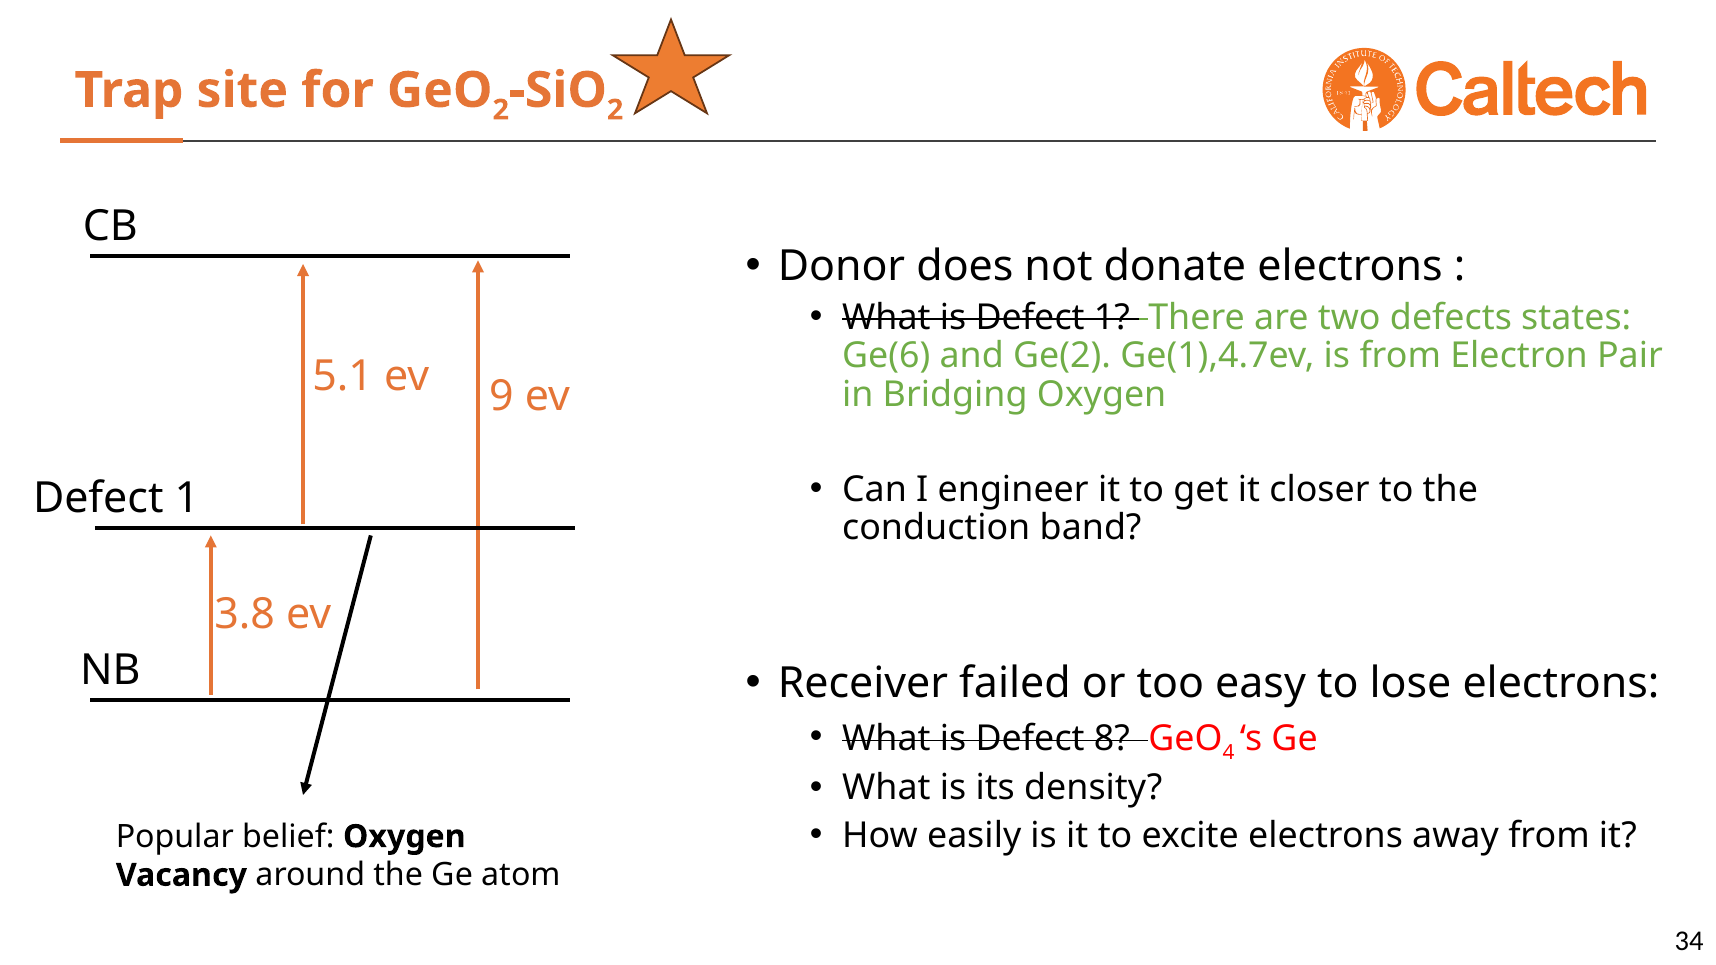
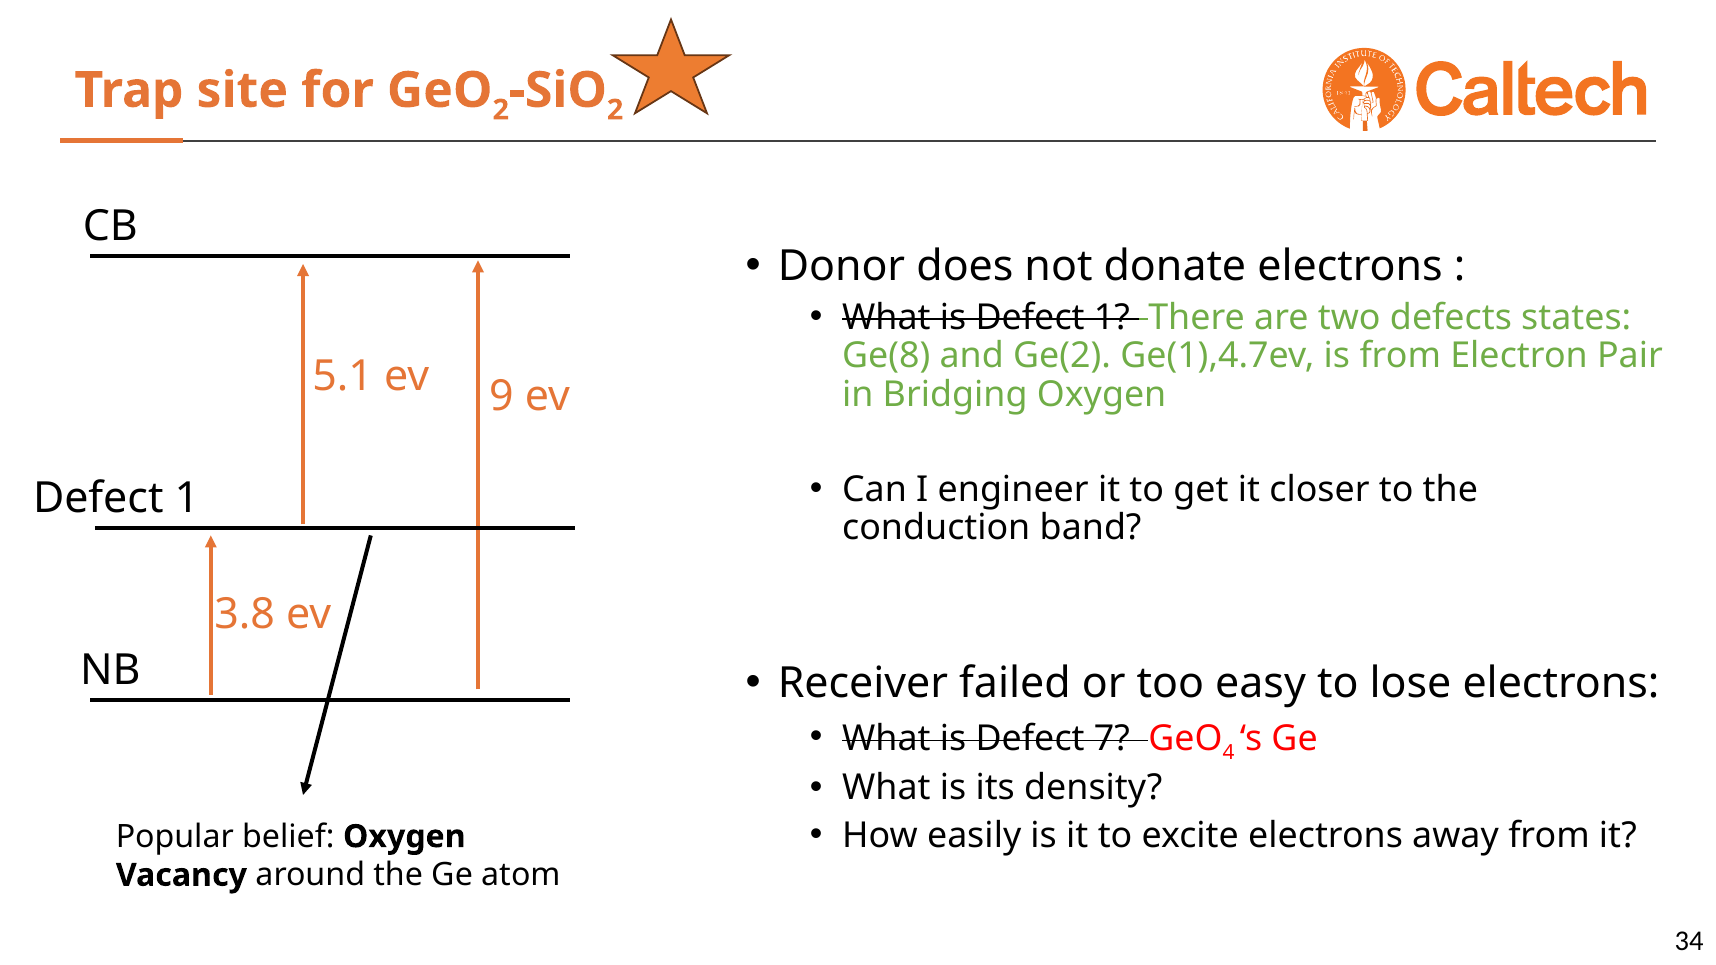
Ge(6: Ge(6 -> Ge(8 (886, 356)
8: 8 -> 7 (1112, 739)
